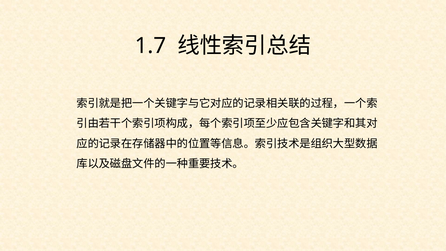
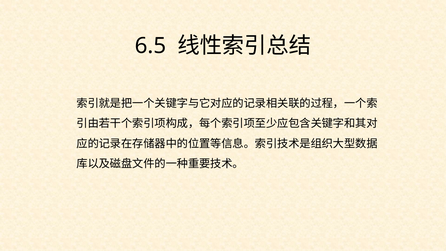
1.7: 1.7 -> 6.5 (151, 46)
